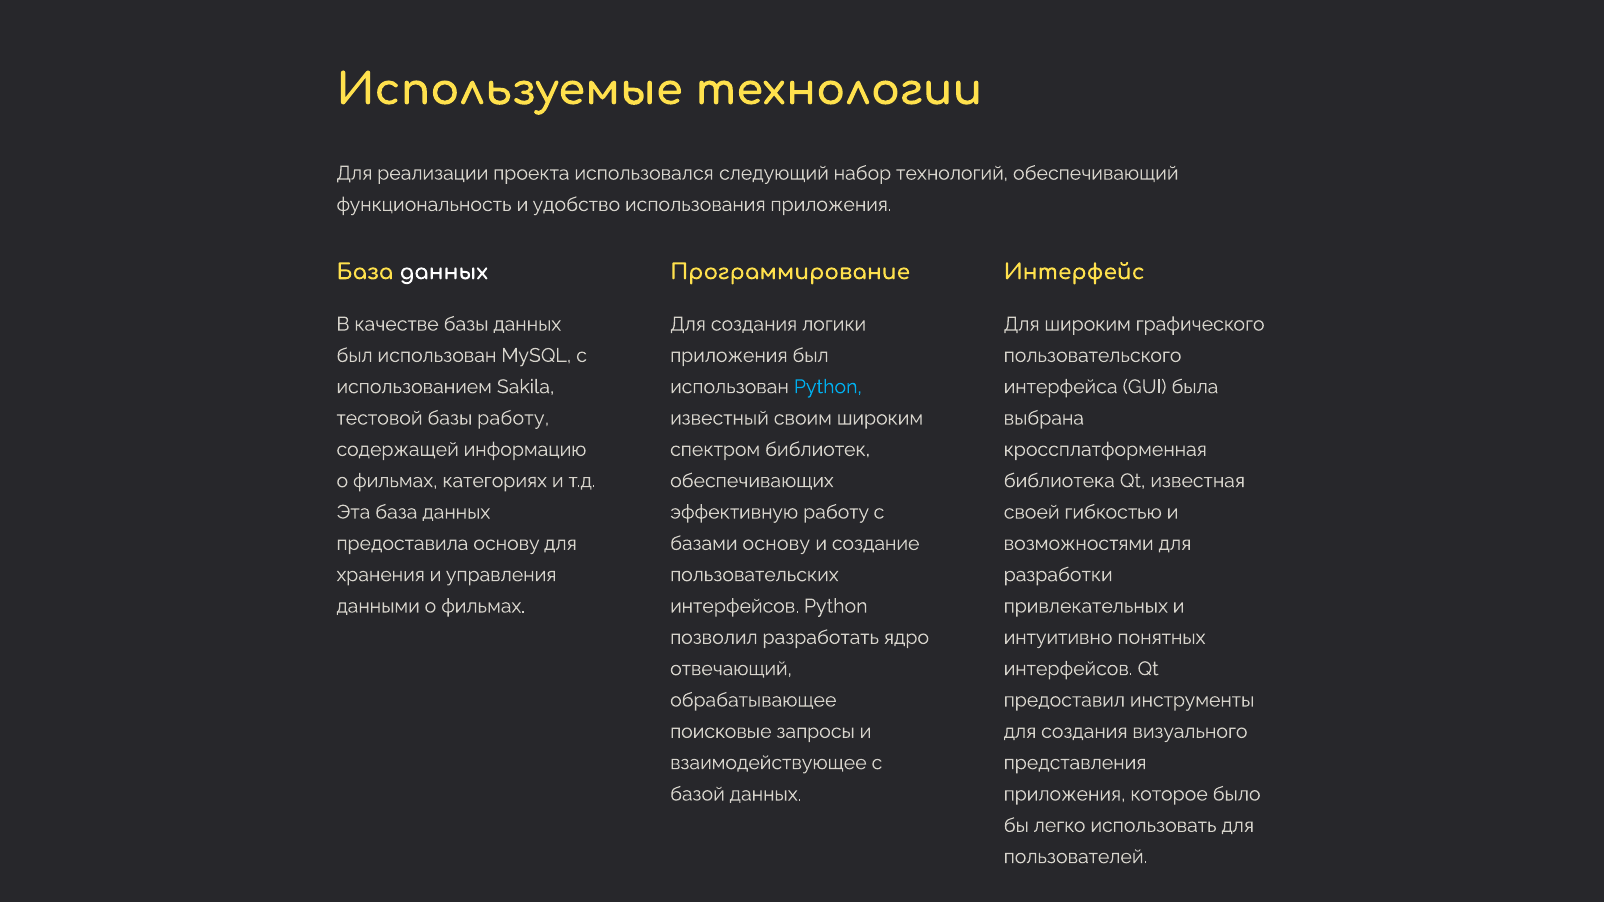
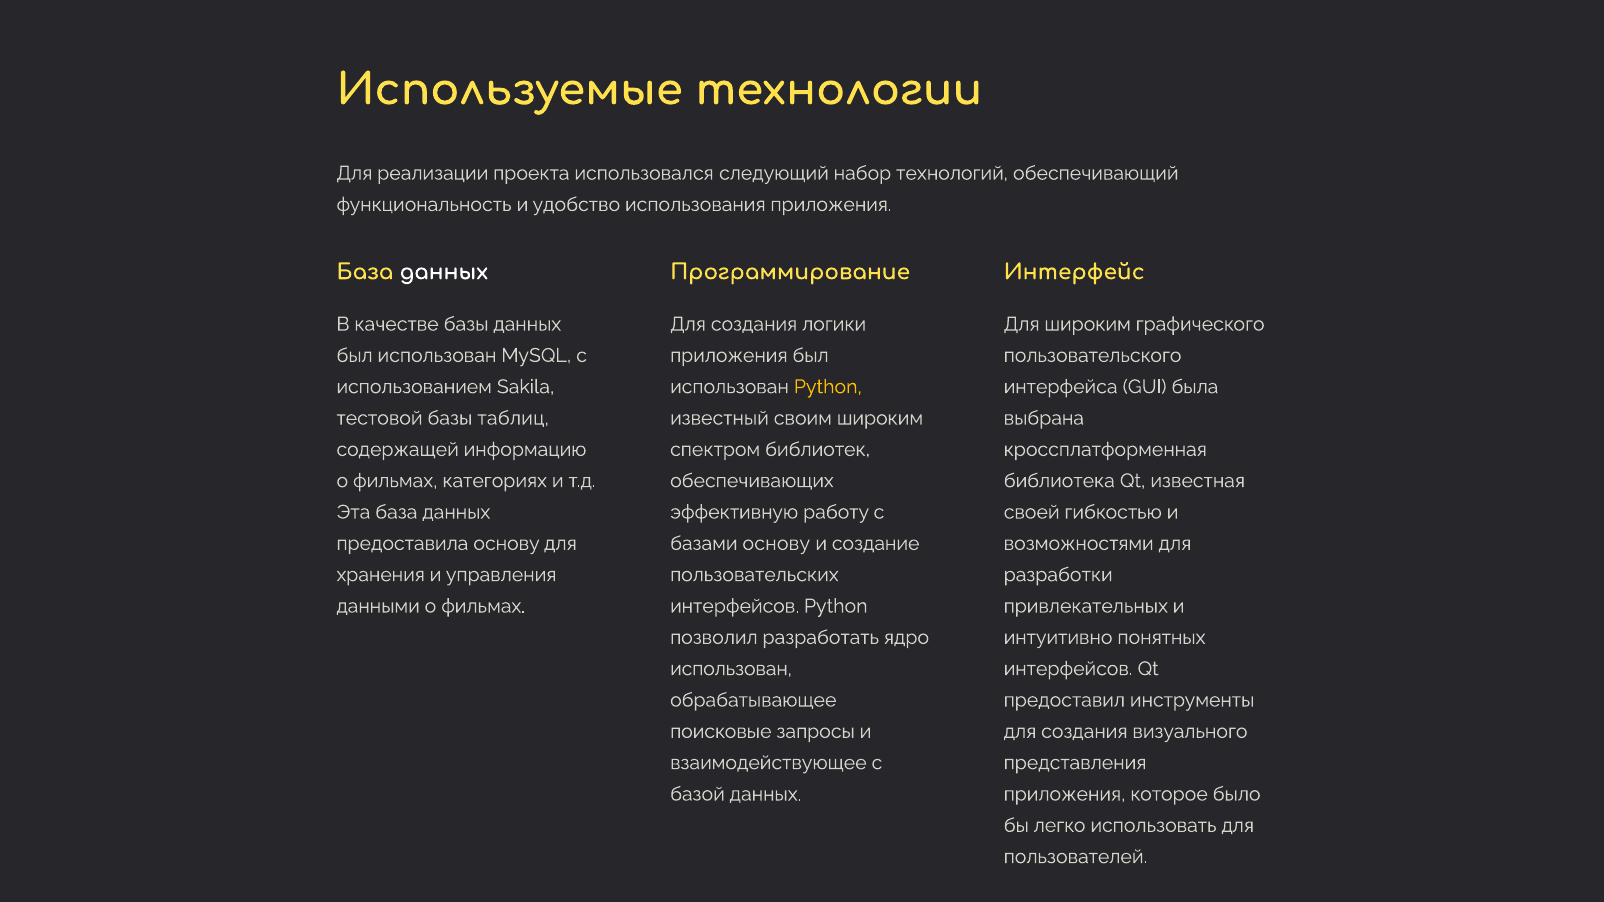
Python colour: light blue -> yellow (828, 387)
базы работу: работу -> таблиц (513, 418)
отвечающий: отвечающий -> использован (731, 669)
